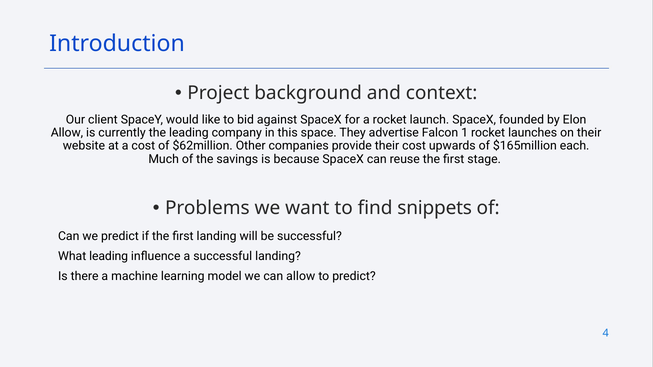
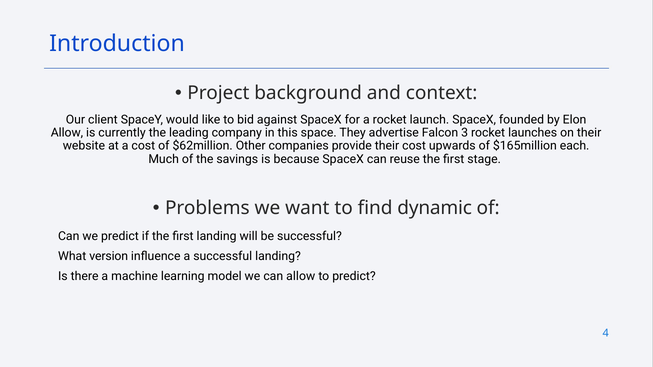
1: 1 -> 3 (465, 133)
snippets: snippets -> dynamic (435, 208)
What leading: leading -> version (109, 256)
